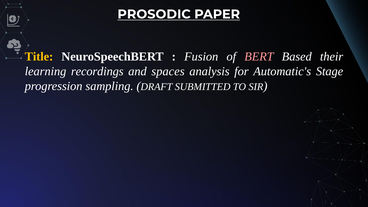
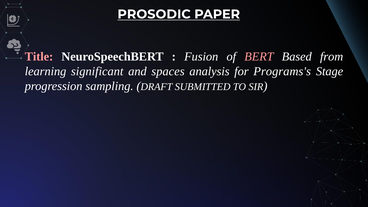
Title colour: yellow -> pink (39, 57)
their: their -> from (332, 57)
recordings: recordings -> significant (97, 71)
Automatic's: Automatic's -> Programs's (282, 71)
